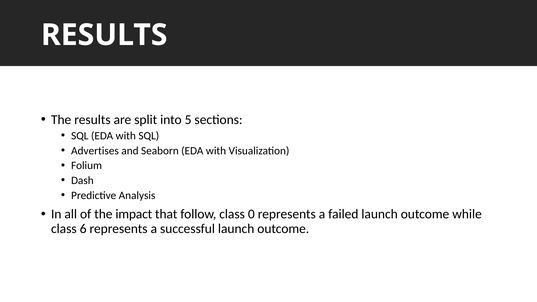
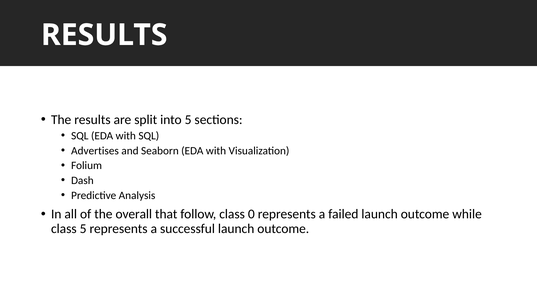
impact: impact -> overall (134, 214)
class 6: 6 -> 5 (83, 229)
